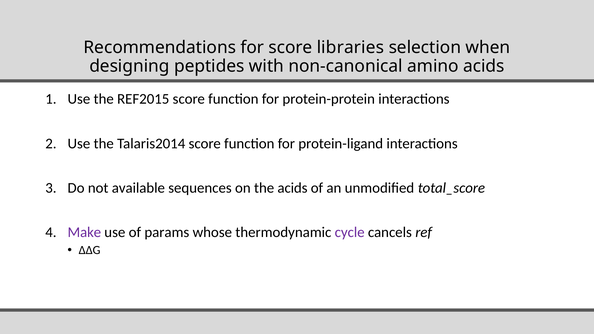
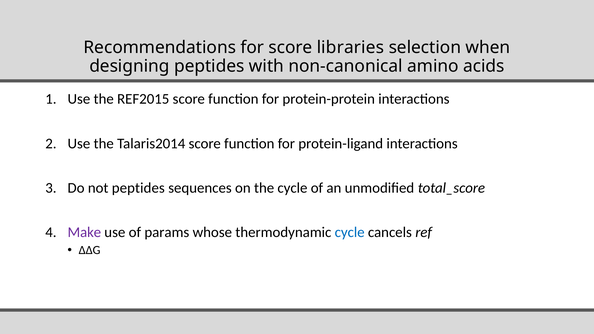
not available: available -> peptides (138, 188)
the acids: acids -> cycle (292, 188)
cycle colour: purple -> blue (350, 232)
